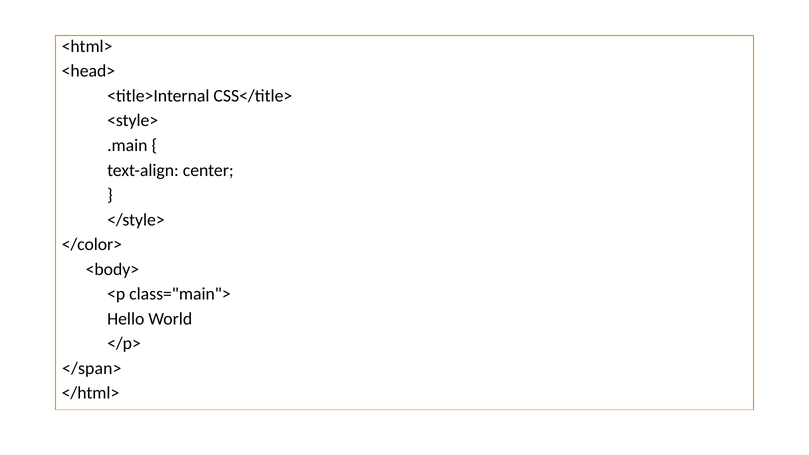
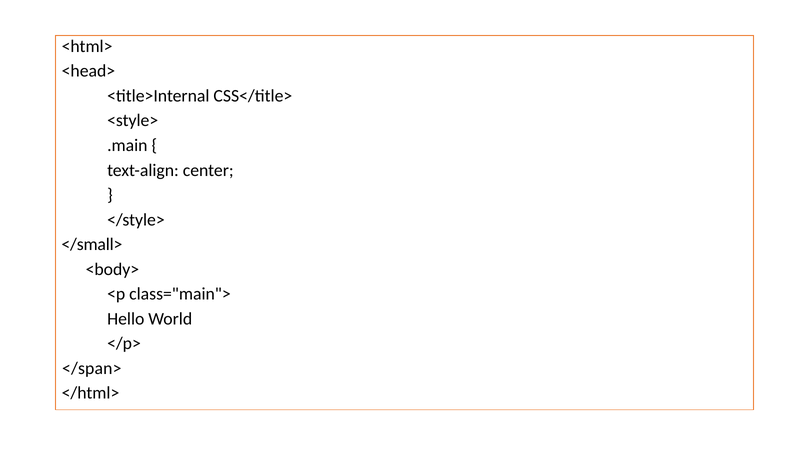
</color>: </color> -> </small> (92, 245)
